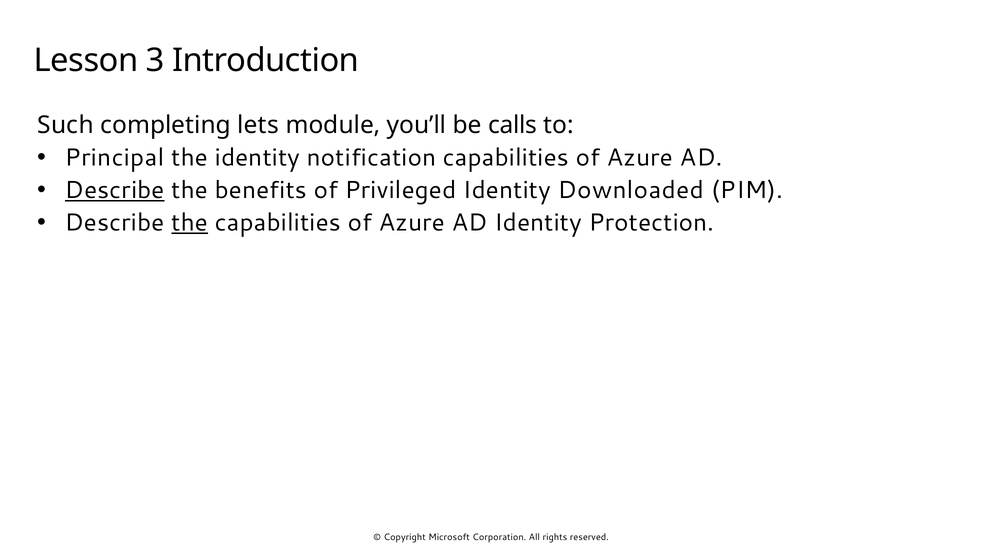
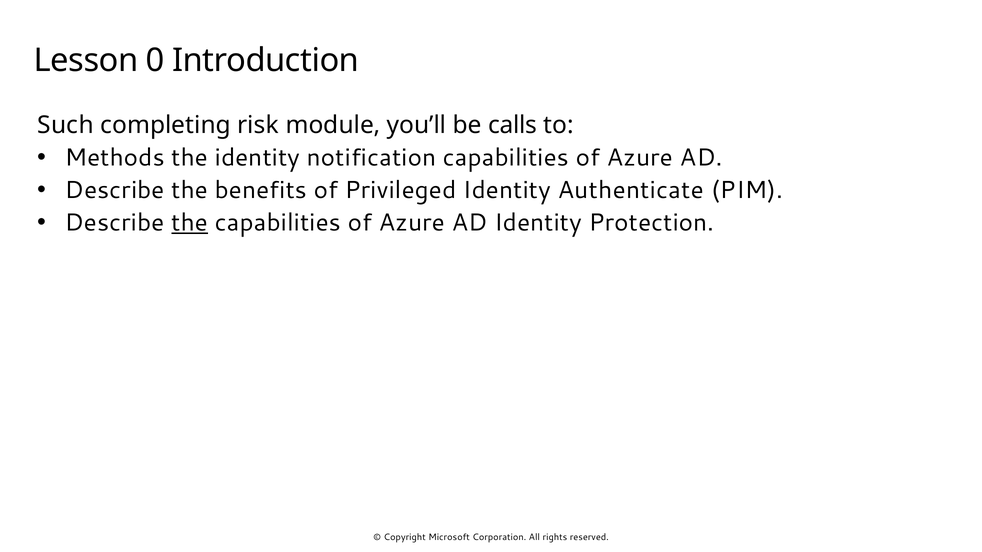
3: 3 -> 0 (155, 60)
lets: lets -> risk (258, 125)
Principal: Principal -> Methods (115, 158)
Describe underline: present -> none (115, 190)
Downloaded: Downloaded -> Authenticate (631, 190)
